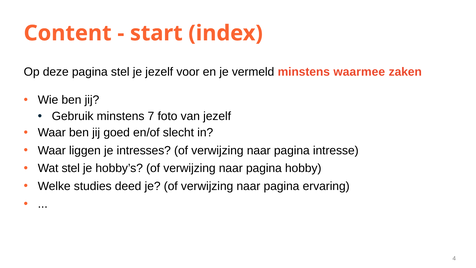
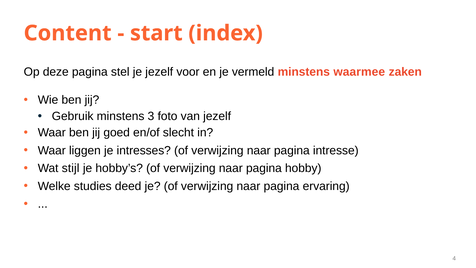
7: 7 -> 3 (151, 116)
Wat stel: stel -> stijl (71, 168)
